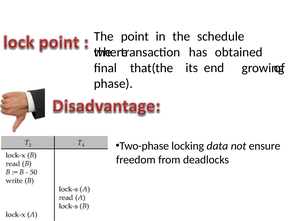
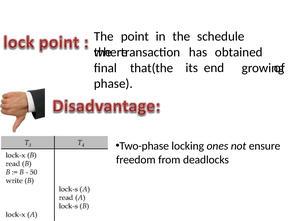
data: data -> ones (218, 146)
